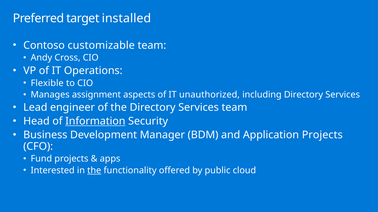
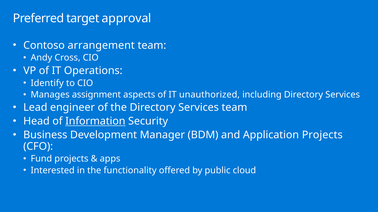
installed: installed -> approval (127, 18)
customizable: customizable -> arrangement (101, 45)
Flexible: Flexible -> Identify (47, 83)
the underline: present -> none (94, 171)
